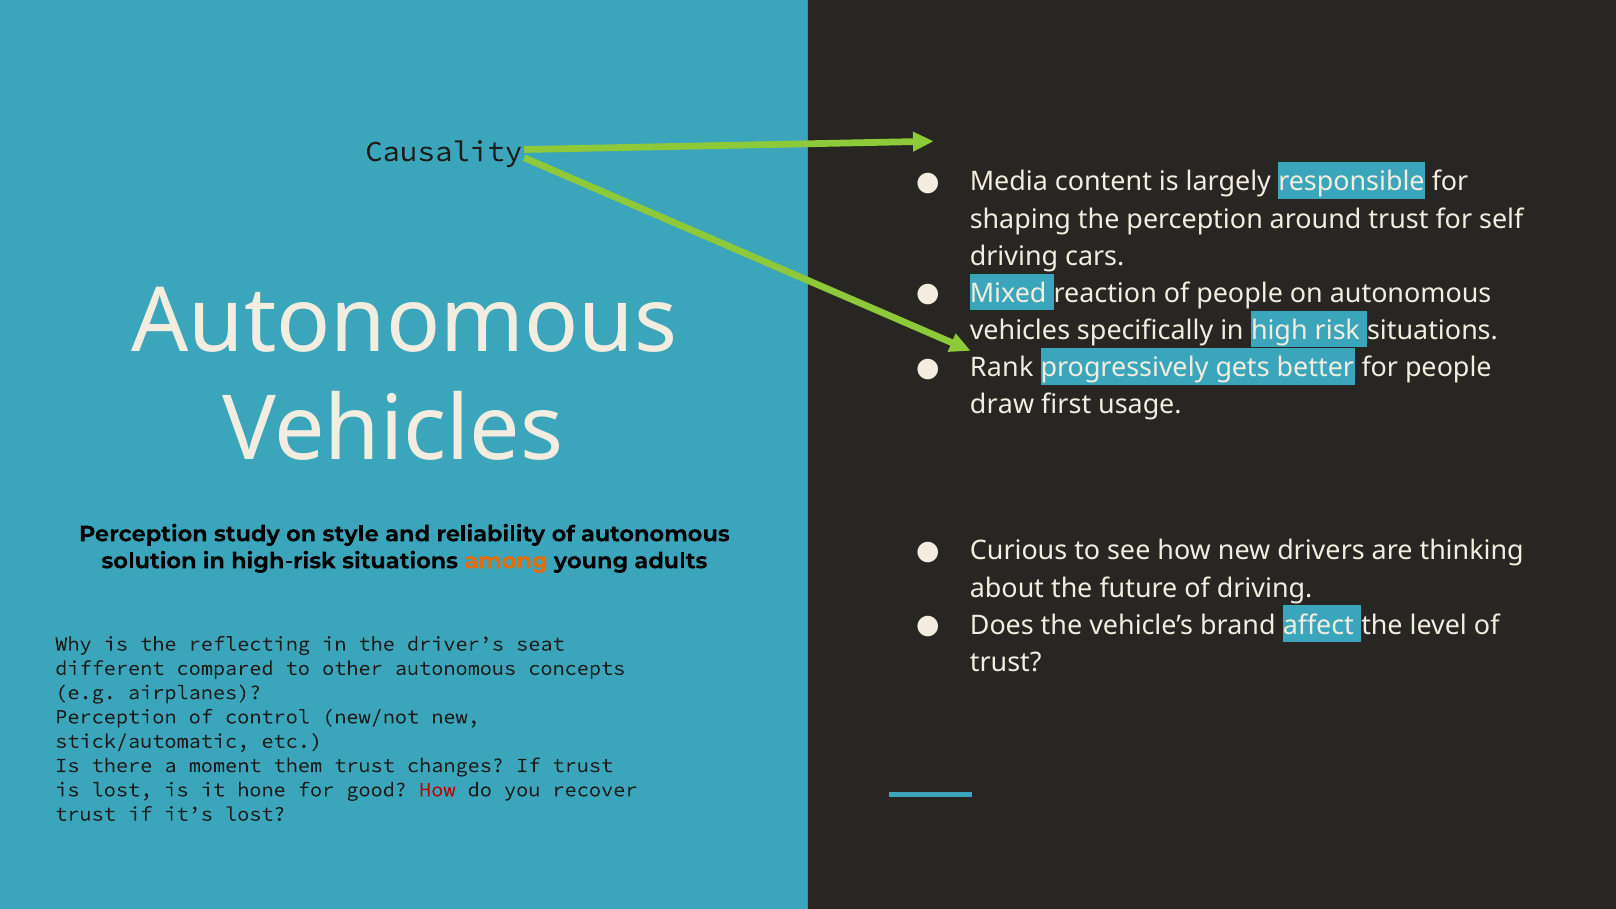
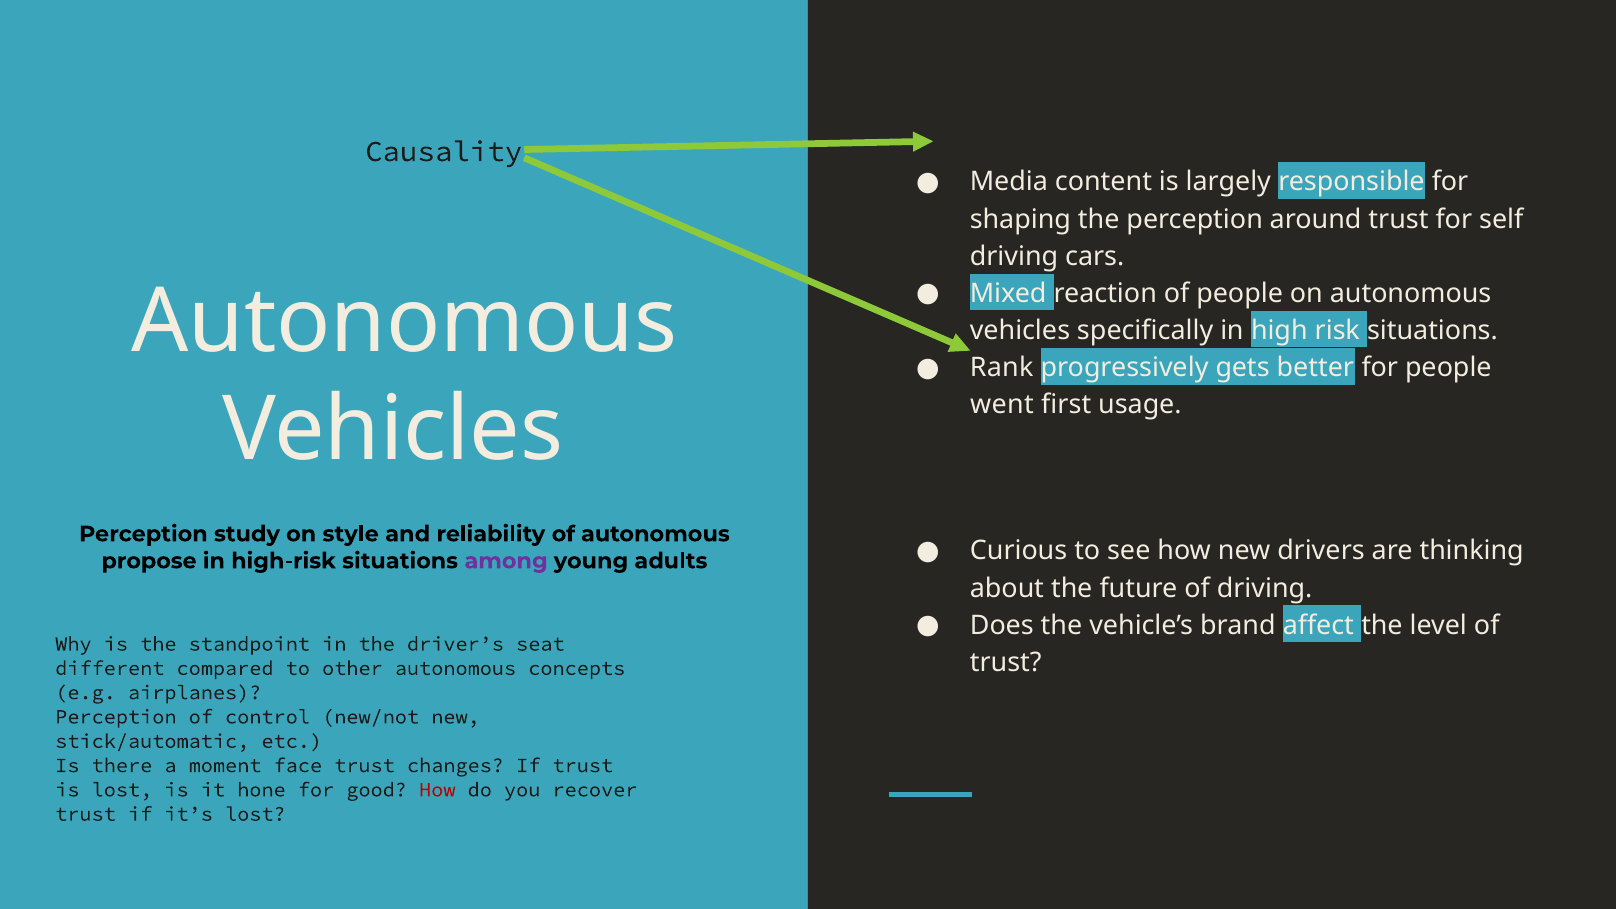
draw: draw -> went (1002, 405)
solution: solution -> propose (149, 561)
among colour: orange -> purple (506, 561)
reflecting: reflecting -> standpoint (249, 644)
them: them -> face (298, 765)
